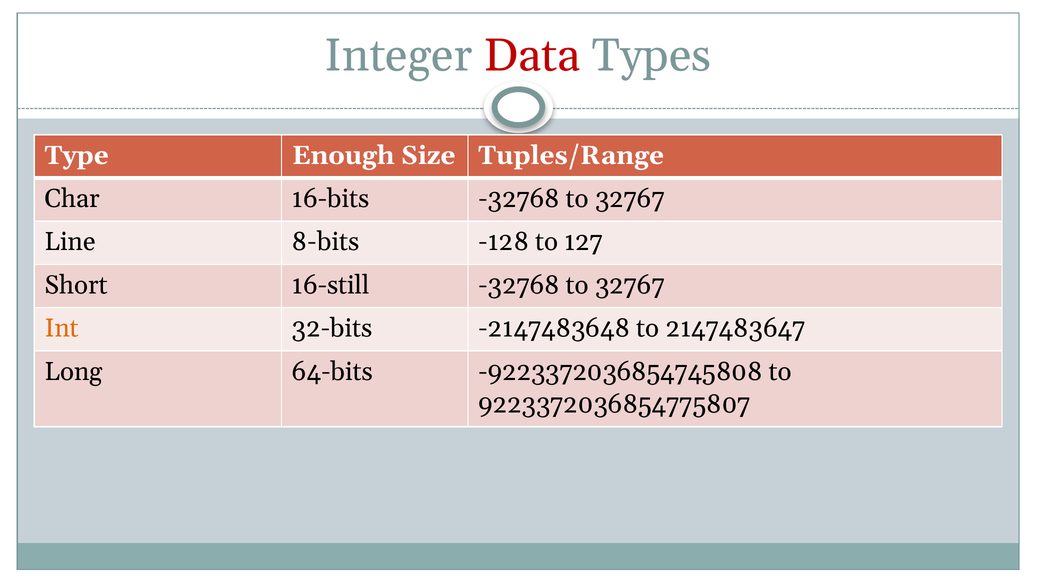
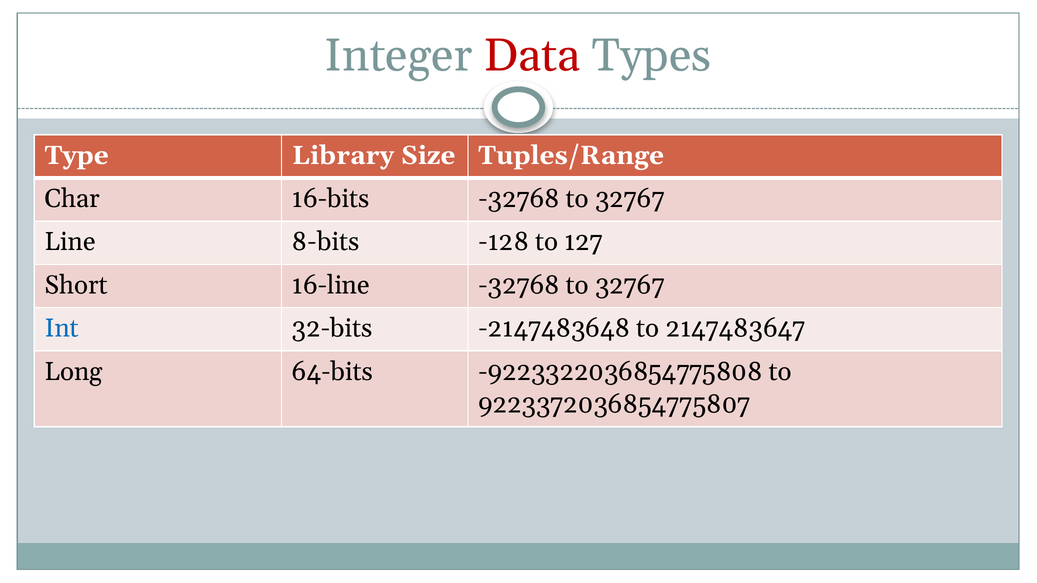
Enough: Enough -> Library (343, 155)
16-still: 16-still -> 16-line (331, 285)
Int colour: orange -> blue (62, 328)
-9223372036854745808: -9223372036854745808 -> -9223322036854775808 (620, 372)
